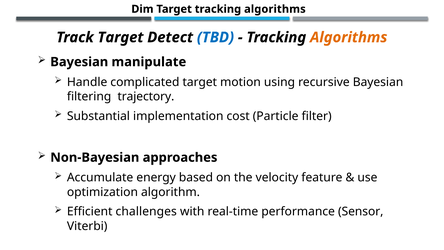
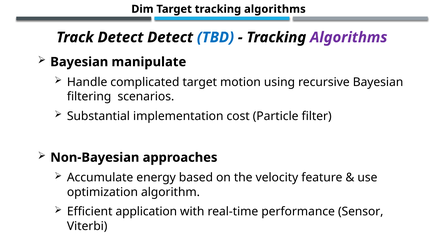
Track Target: Target -> Detect (121, 37)
Algorithms colour: orange -> purple (349, 37)
trajectory: trajectory -> scenarios (146, 96)
challenges: challenges -> application (146, 211)
